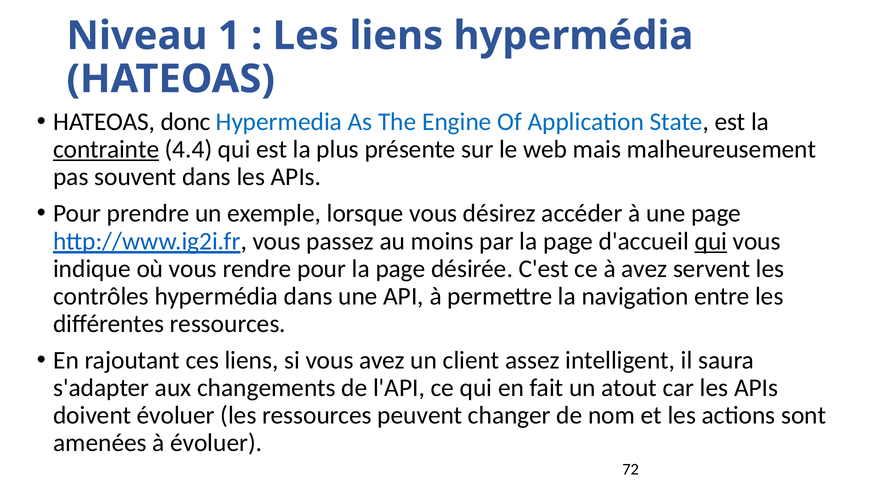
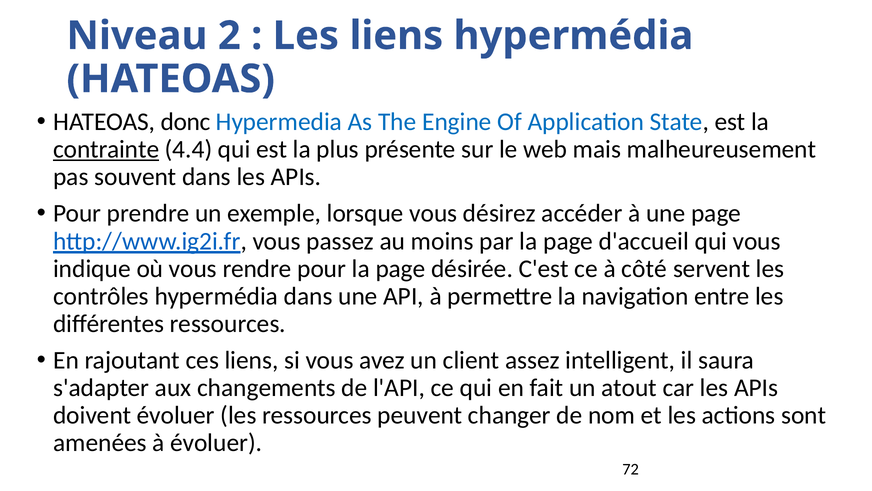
1: 1 -> 2 (229, 36)
qui underline: present -> none (711, 241)
à avez: avez -> côté (644, 269)
